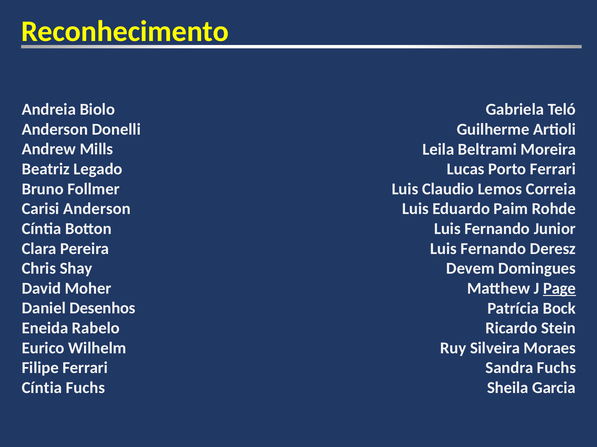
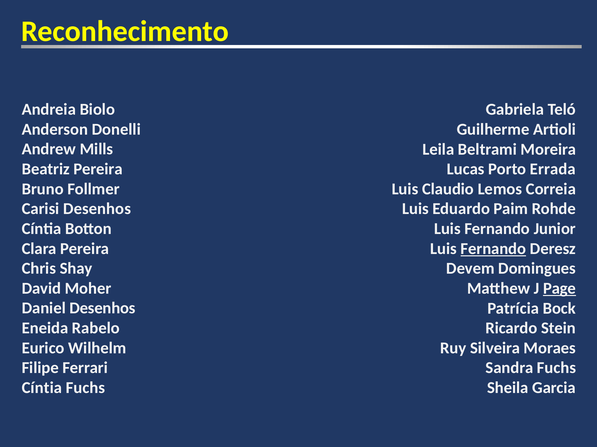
Beatriz Legado: Legado -> Pereira (98, 169)
Porto Ferrari: Ferrari -> Errada (553, 169)
Carisi Anderson: Anderson -> Desenhos (97, 209)
Fernando underline: none -> present (493, 249)
